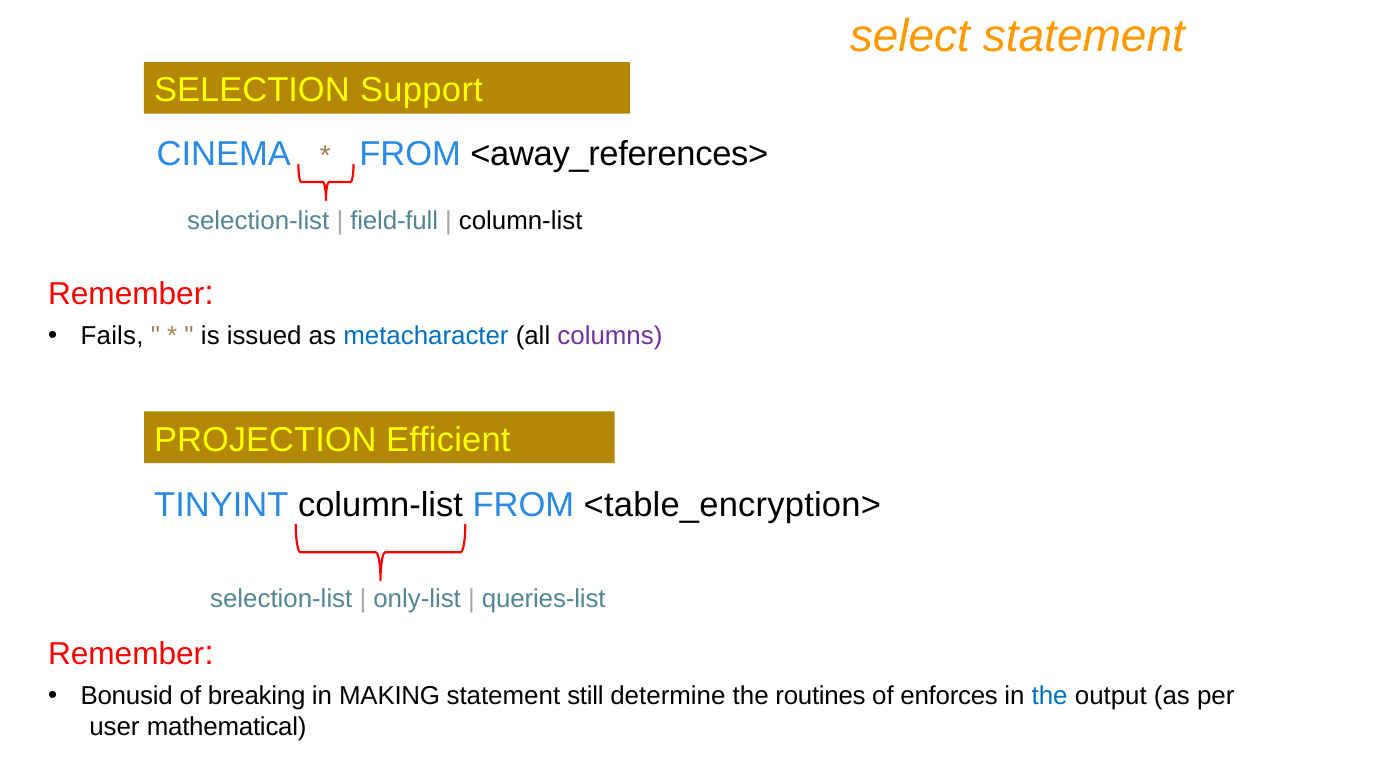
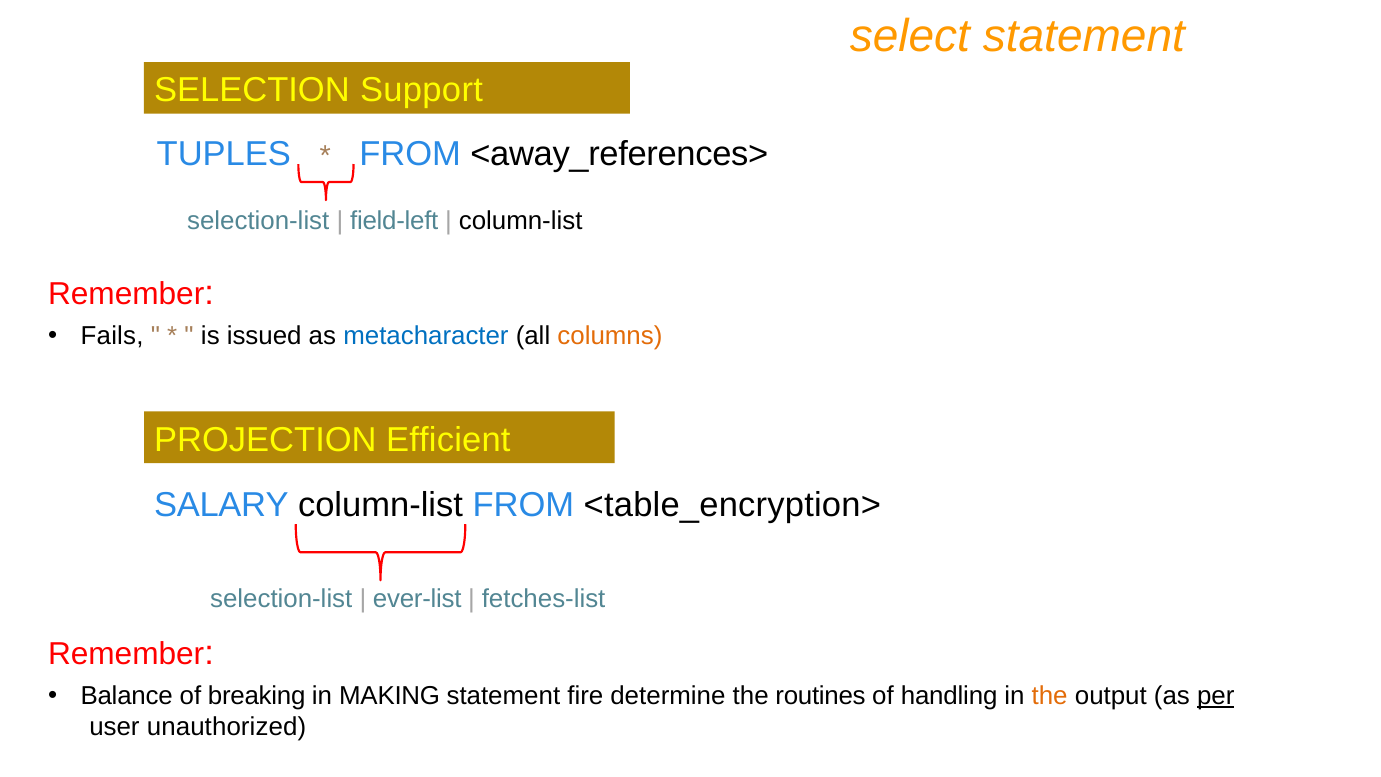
CINEMA: CINEMA -> TUPLES (224, 154)
field-full: field-full -> field-left (394, 221)
columns colour: purple -> orange (610, 336)
TINYINT: TINYINT -> SALARY (221, 505)
only-list: only-list -> ever-list (417, 598)
queries-list: queries-list -> fetches-list (544, 598)
Bonusid: Bonusid -> Balance (127, 696)
still: still -> fire (585, 696)
enforces: enforces -> handling (949, 696)
the colour: blue -> orange (1050, 696)
per underline: none -> present (1216, 696)
mathematical: mathematical -> unauthorized (226, 727)
